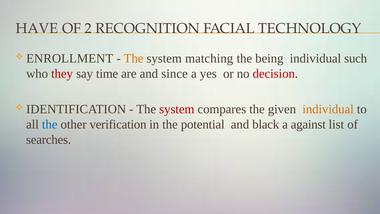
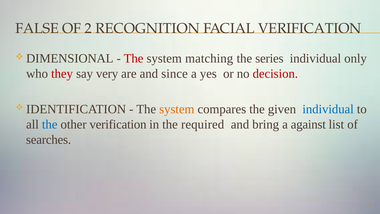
HAVE: HAVE -> FALSE (37, 28)
FACIAL TECHNOLOGY: TECHNOLOGY -> VERIFICATION (310, 28)
ENROLLMENT: ENROLLMENT -> DIMENSIONAL (70, 58)
The colour: orange -> red (134, 58)
being: being -> series (269, 58)
such: such -> only (356, 58)
time: time -> very (107, 74)
system colour: red -> orange (177, 109)
individual colour: orange -> blue (328, 109)
potential: potential -> required (203, 124)
black: black -> bring (266, 124)
